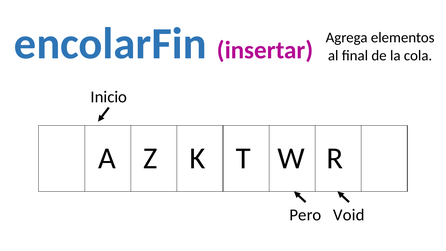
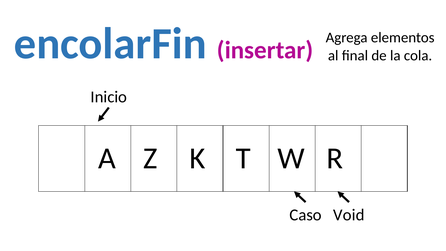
Pero: Pero -> Caso (306, 215)
